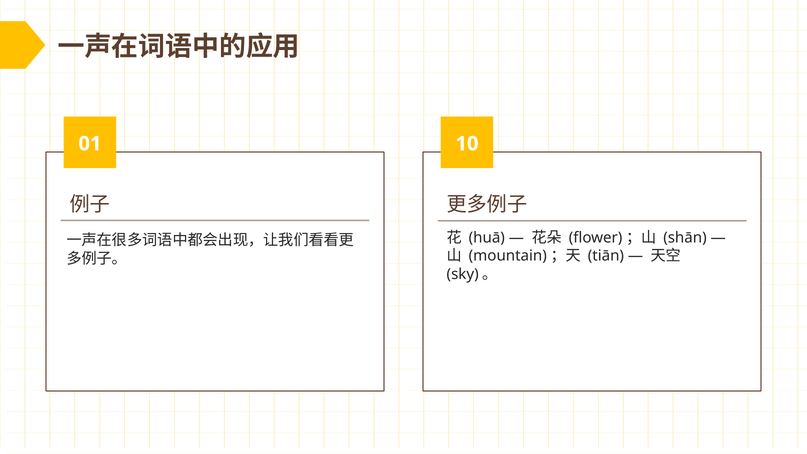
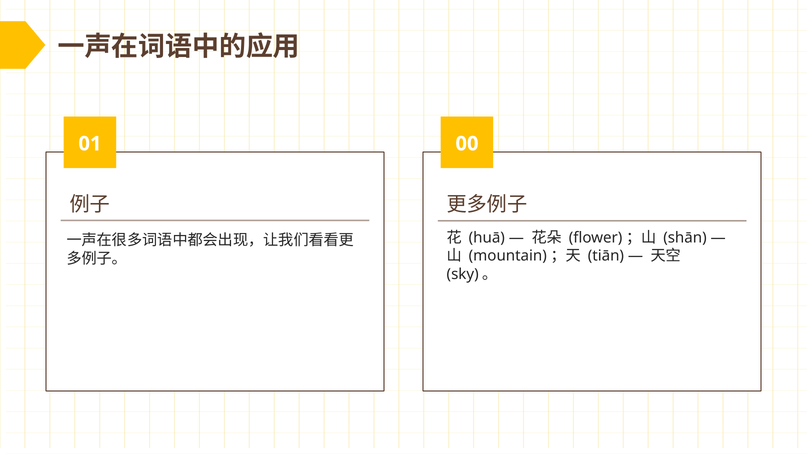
10: 10 -> 00 (467, 144)
